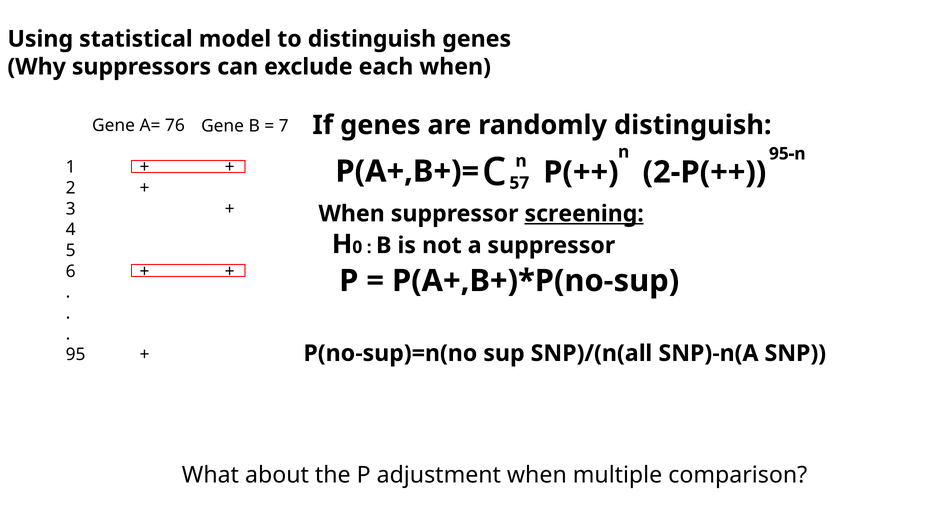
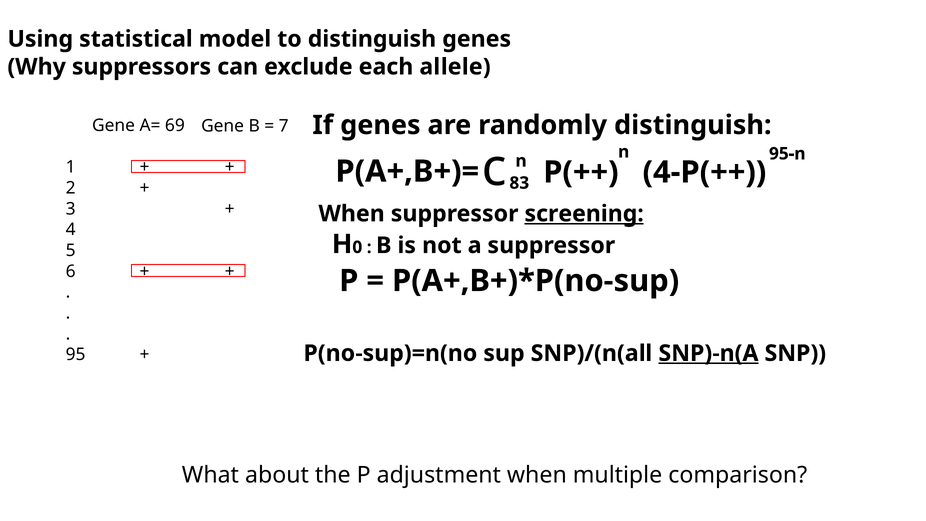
each when: when -> allele (455, 67)
76: 76 -> 69 (175, 125)
57: 57 -> 83 (519, 183)
2-P(++: 2-P(++ -> 4-P(++ (704, 172)
SNP)-n(A underline: none -> present (708, 353)
